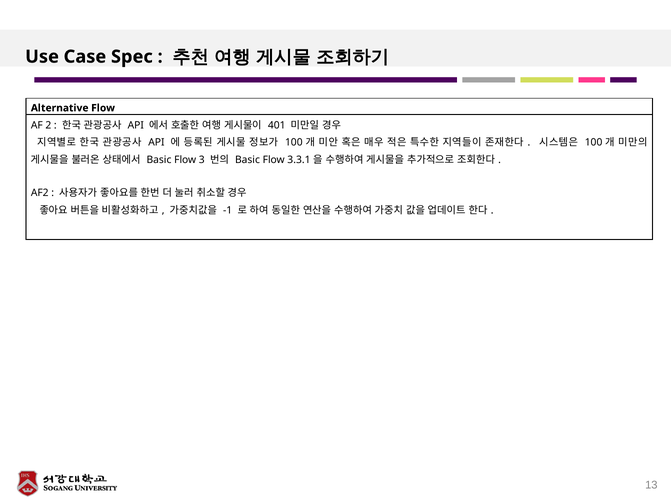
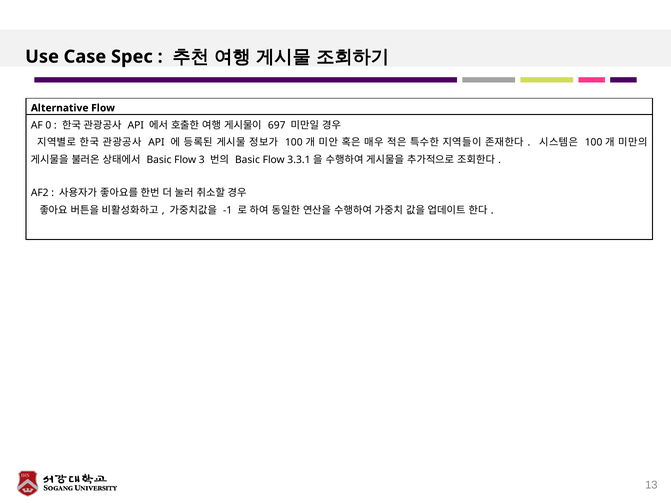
2: 2 -> 0 (48, 125)
401: 401 -> 697 (277, 125)
